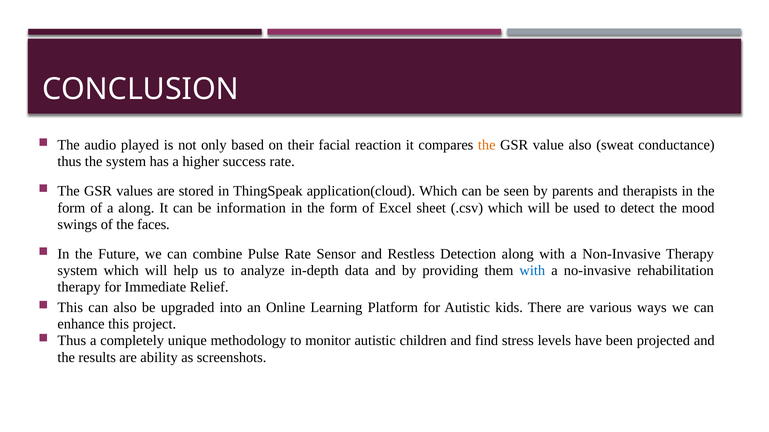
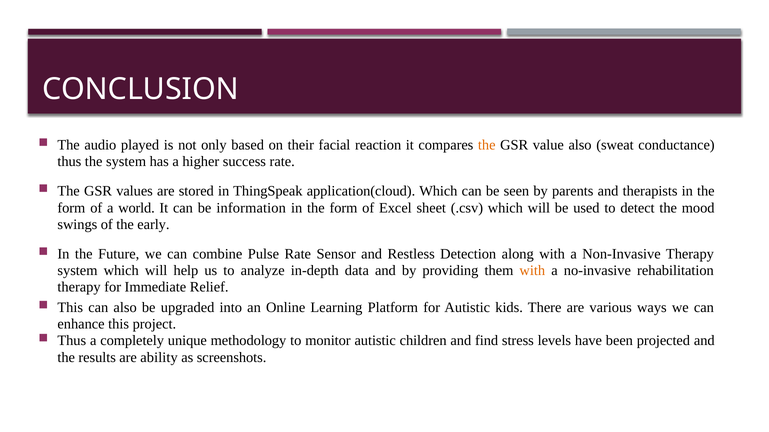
a along: along -> world (137, 208)
faces: faces -> early (153, 225)
with colour: blue -> orange (532, 271)
